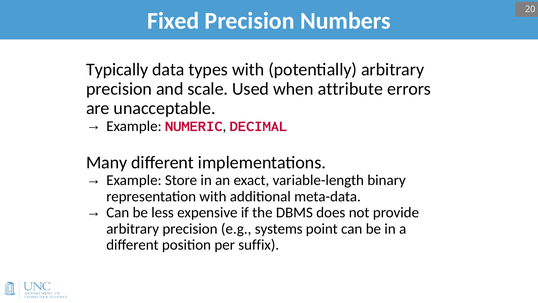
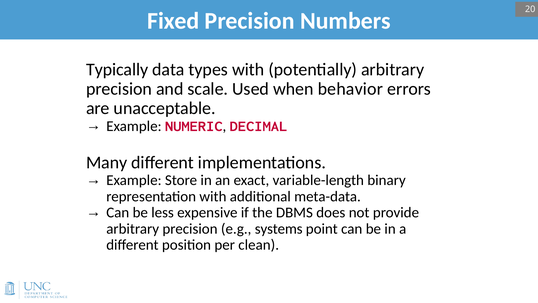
attribute: attribute -> behavior (350, 89)
suffix: suffix -> clean (259, 245)
